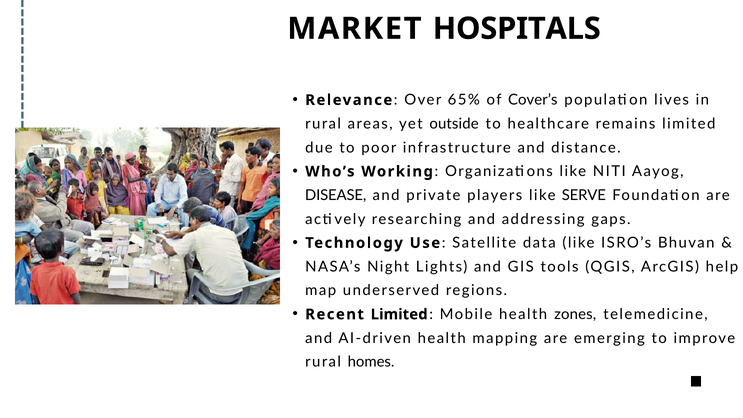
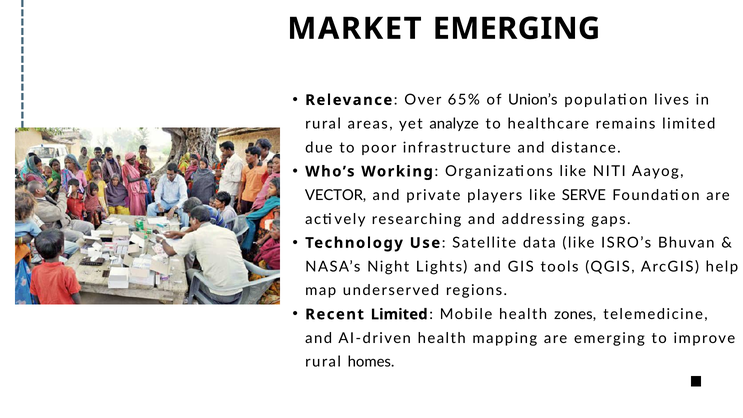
MARKET HOSPITALS: HOSPITALS -> EMERGING (516, 29)
Cover’s: Cover’s -> Union’s (533, 100)
outside: outside -> analyze (454, 124)
DISEASE: DISEASE -> VECTOR (336, 195)
